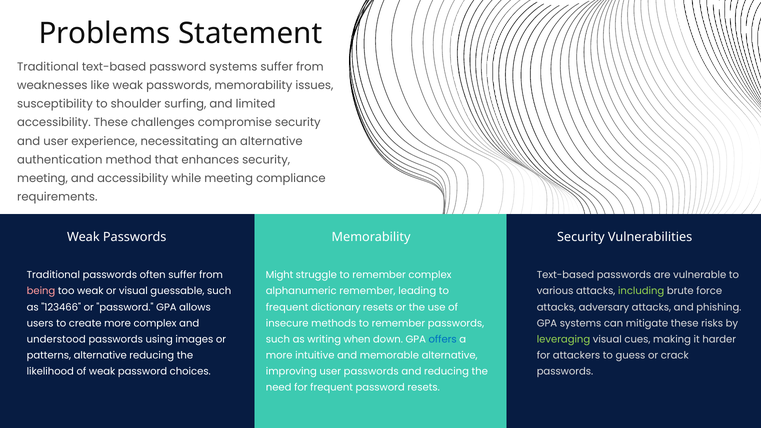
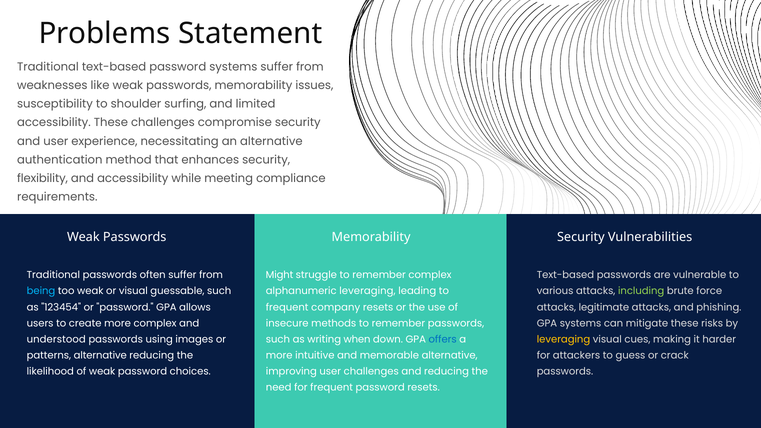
meeting: meeting -> flexibility (42, 178)
being colour: pink -> light blue (41, 291)
alphanumeric remember: remember -> leveraging (367, 291)
123466: 123466 -> 123454 (61, 307)
dictionary: dictionary -> company (336, 307)
adversary: adversary -> legitimate (604, 307)
leveraging colour: light green -> yellow (563, 339)
user passwords: passwords -> challenges (371, 372)
